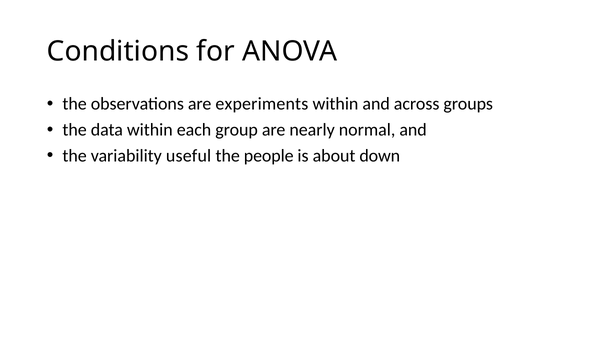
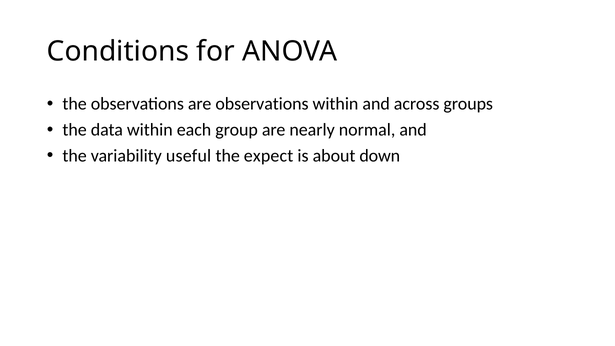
are experiments: experiments -> observations (262, 104)
people: people -> expect (269, 156)
